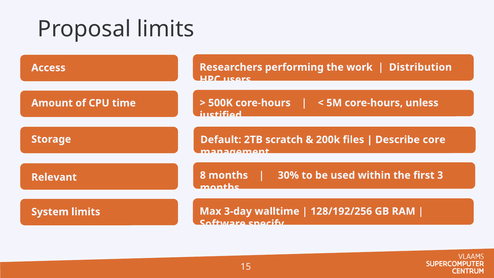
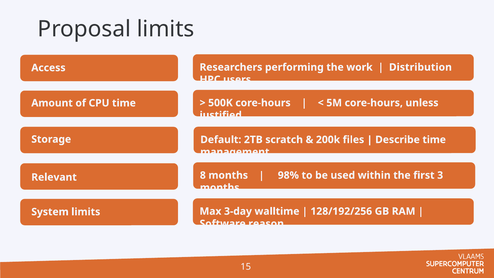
Describe core: core -> time (434, 140)
30%: 30% -> 98% (288, 175)
specify: specify -> reason (266, 224)
